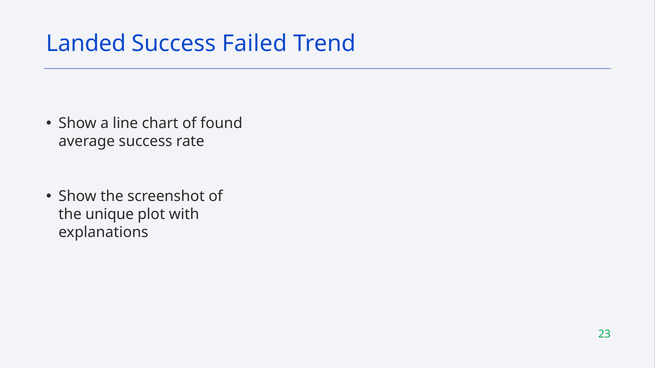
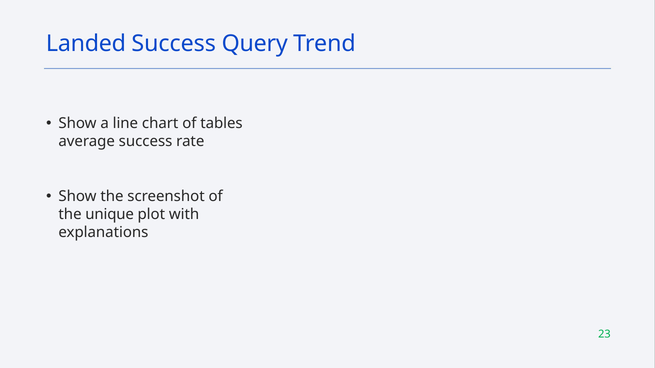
Failed: Failed -> Query (255, 44)
found: found -> tables (221, 124)
